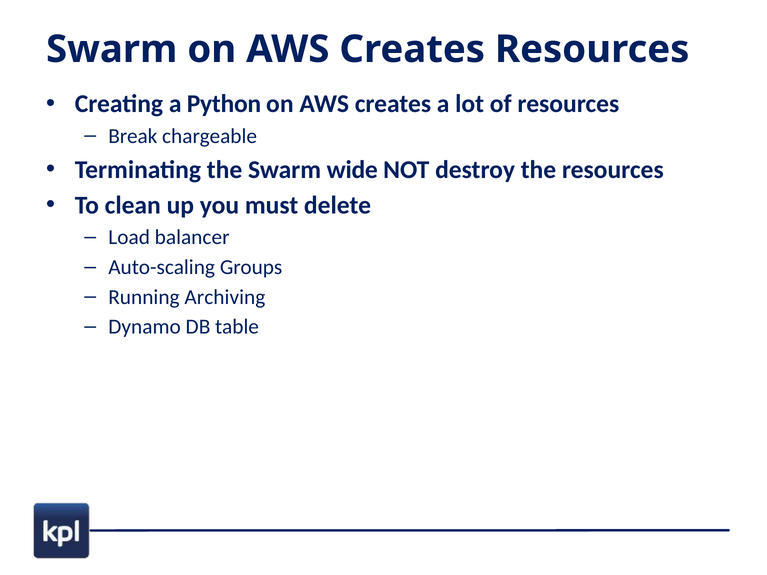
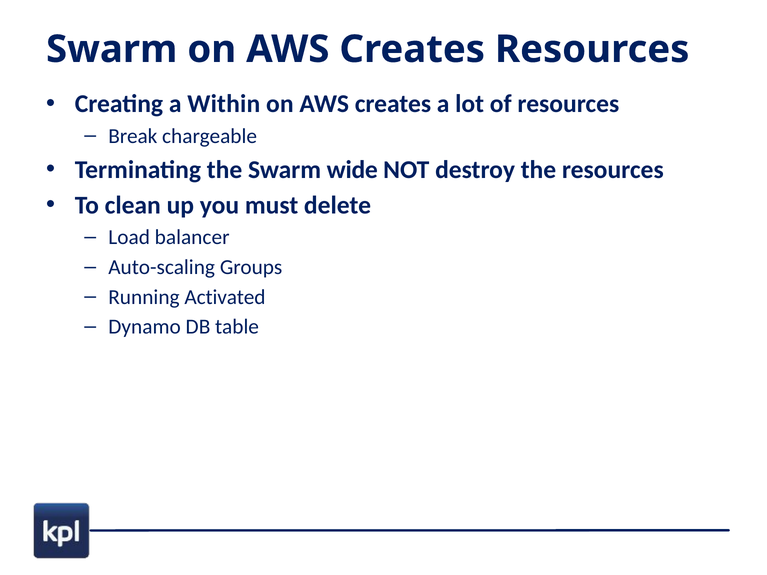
Python: Python -> Within (224, 104)
Archiving: Archiving -> Activated (225, 297)
